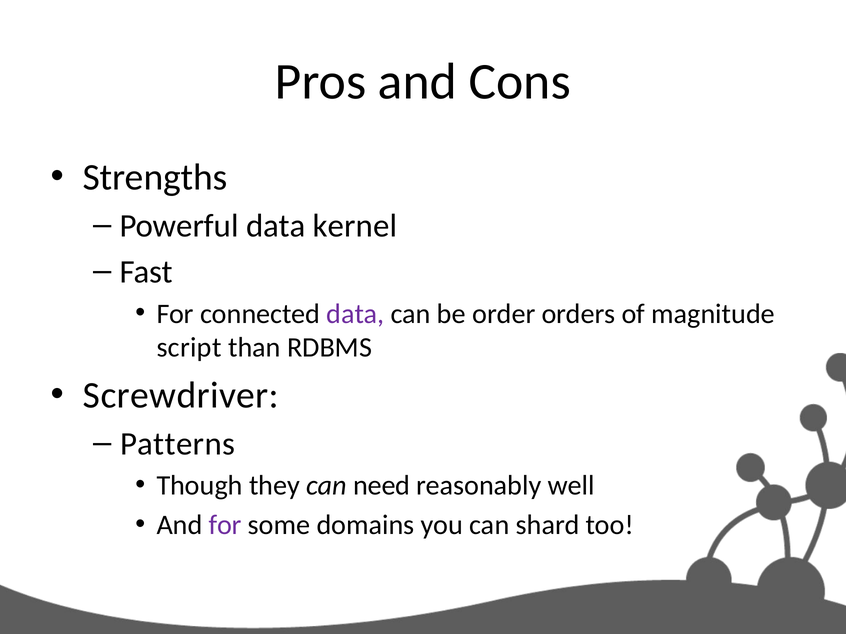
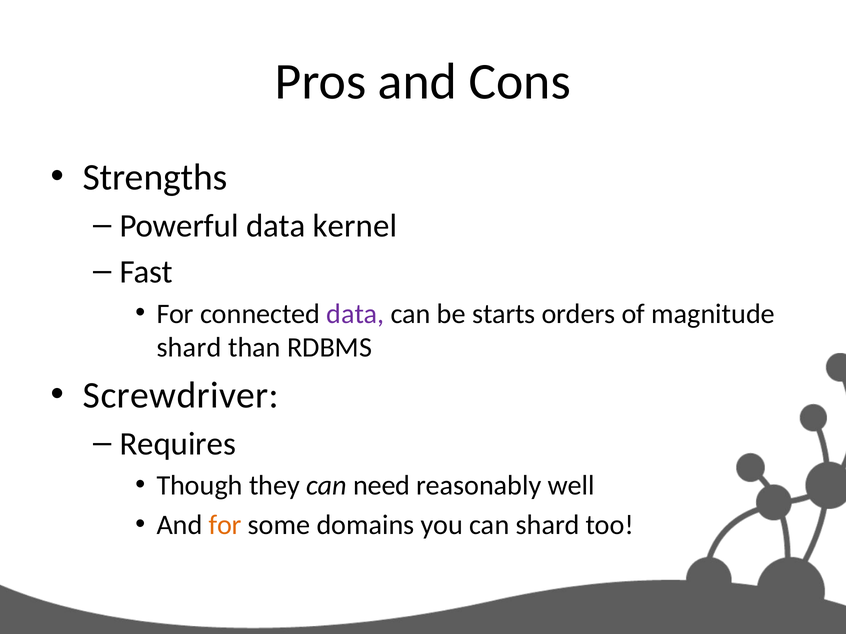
order: order -> starts (504, 314)
script: script -> shard (189, 348)
Patterns: Patterns -> Requires (178, 444)
for colour: purple -> orange (225, 525)
